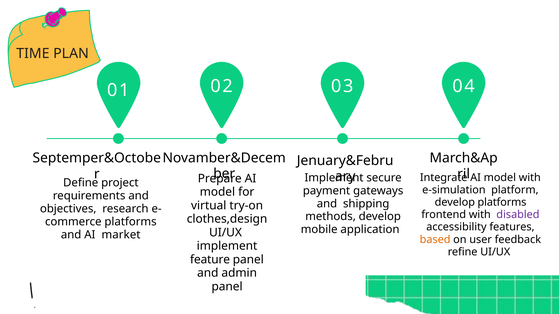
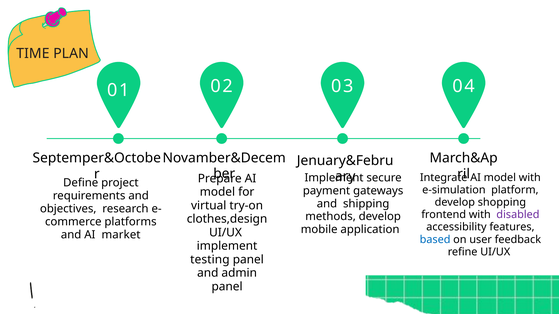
develop platforms: platforms -> shopping (502, 203)
based colour: orange -> blue (435, 240)
feature: feature -> testing (210, 260)
